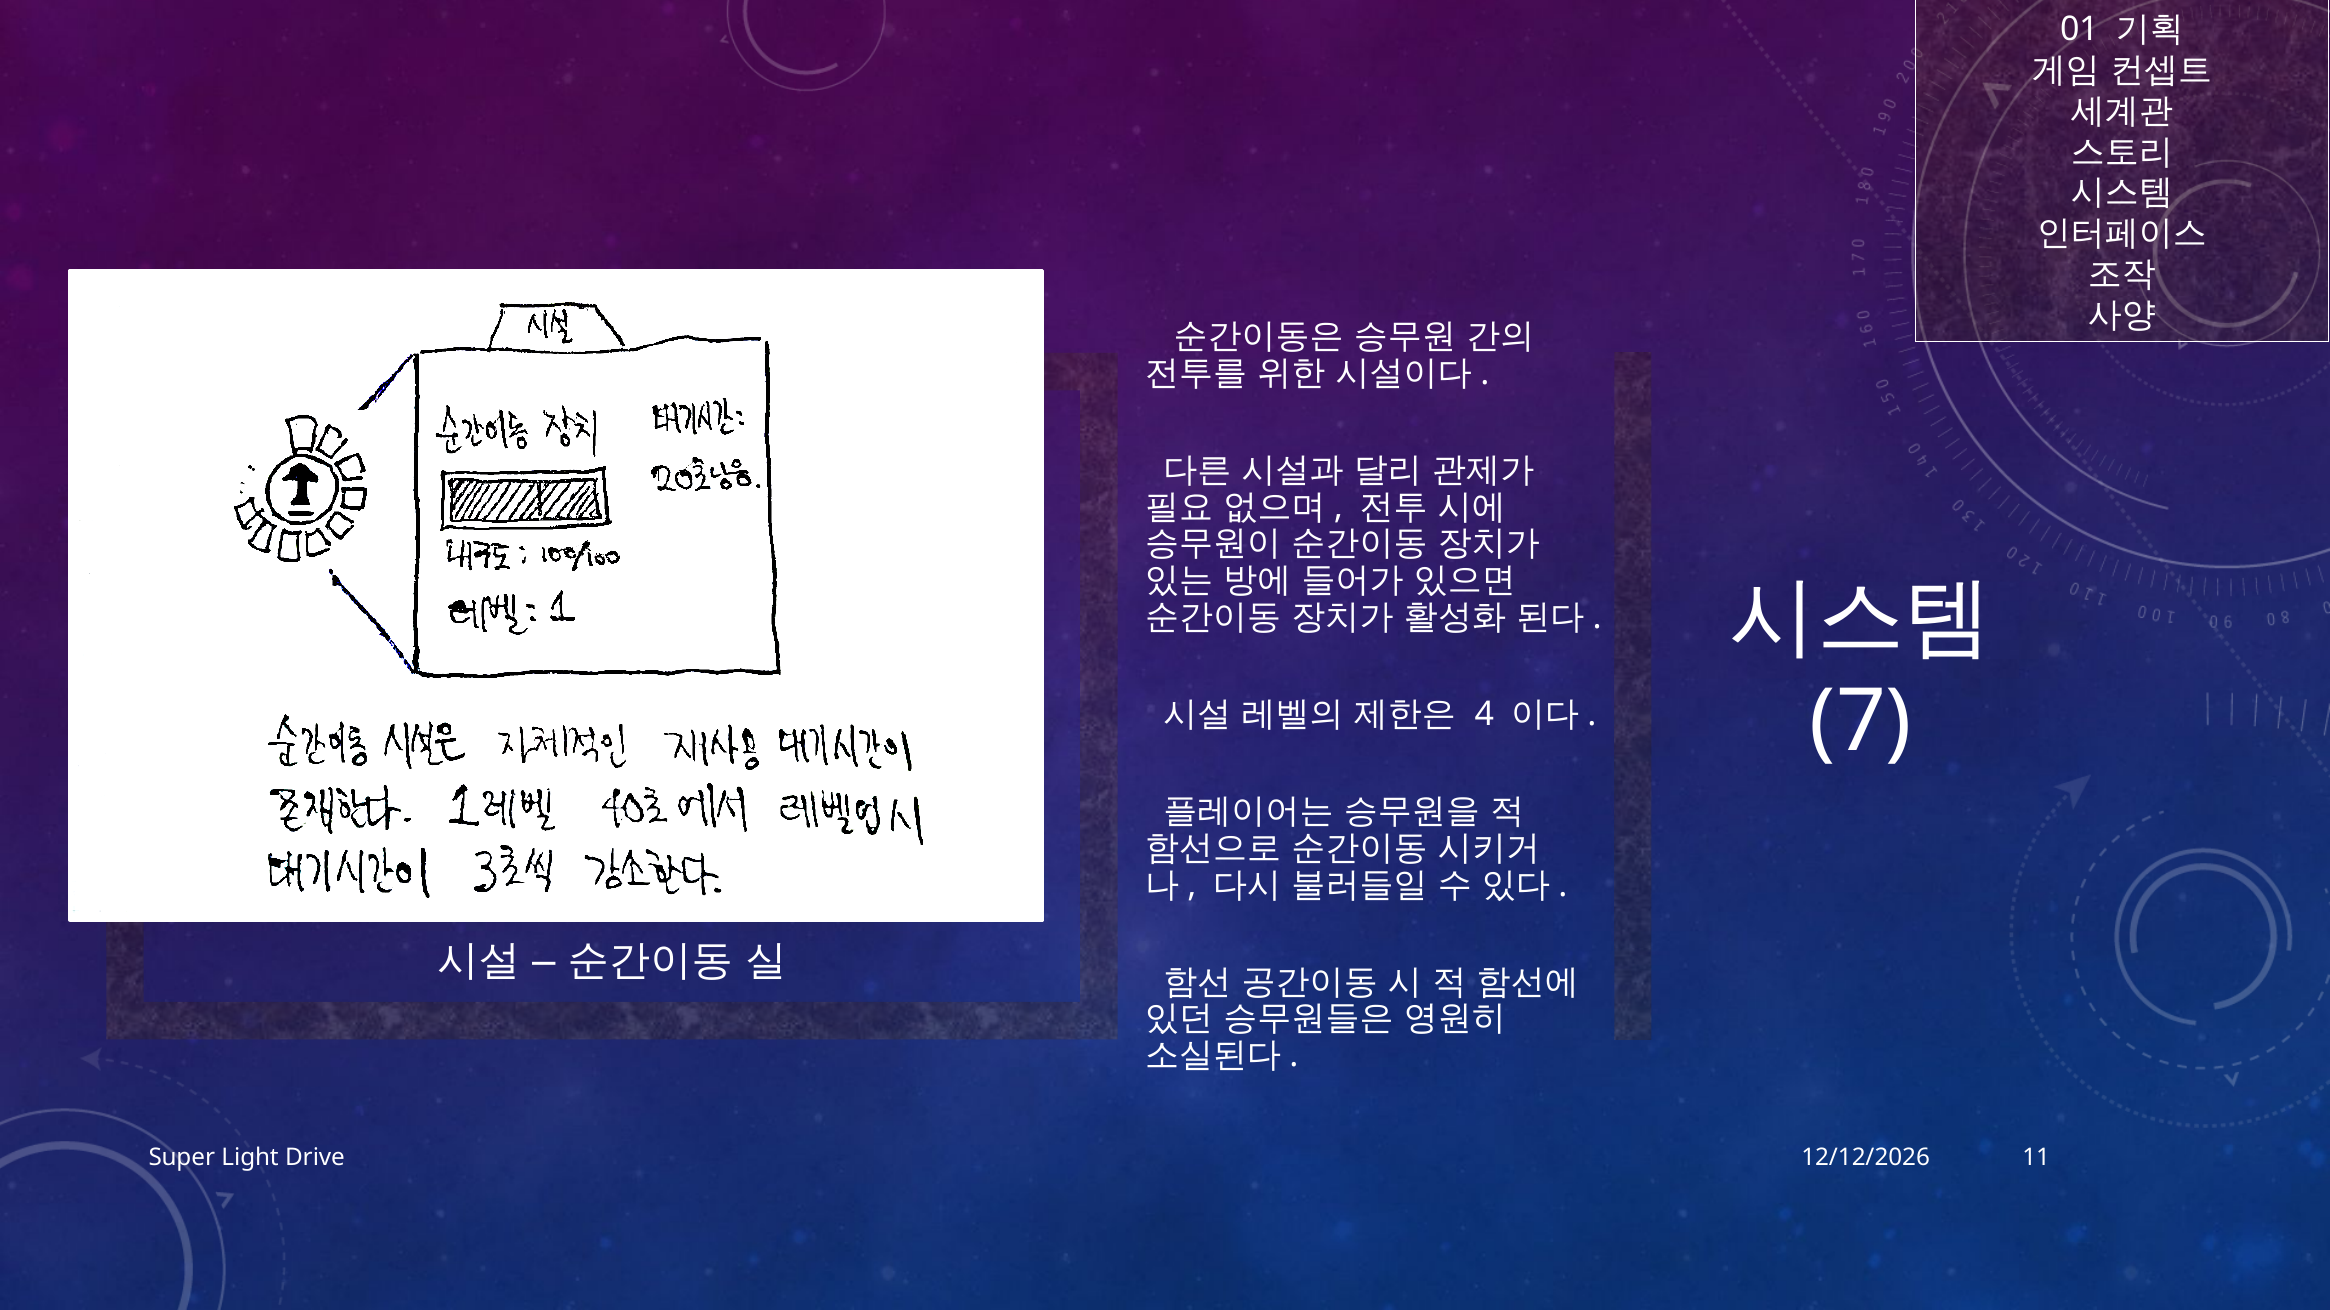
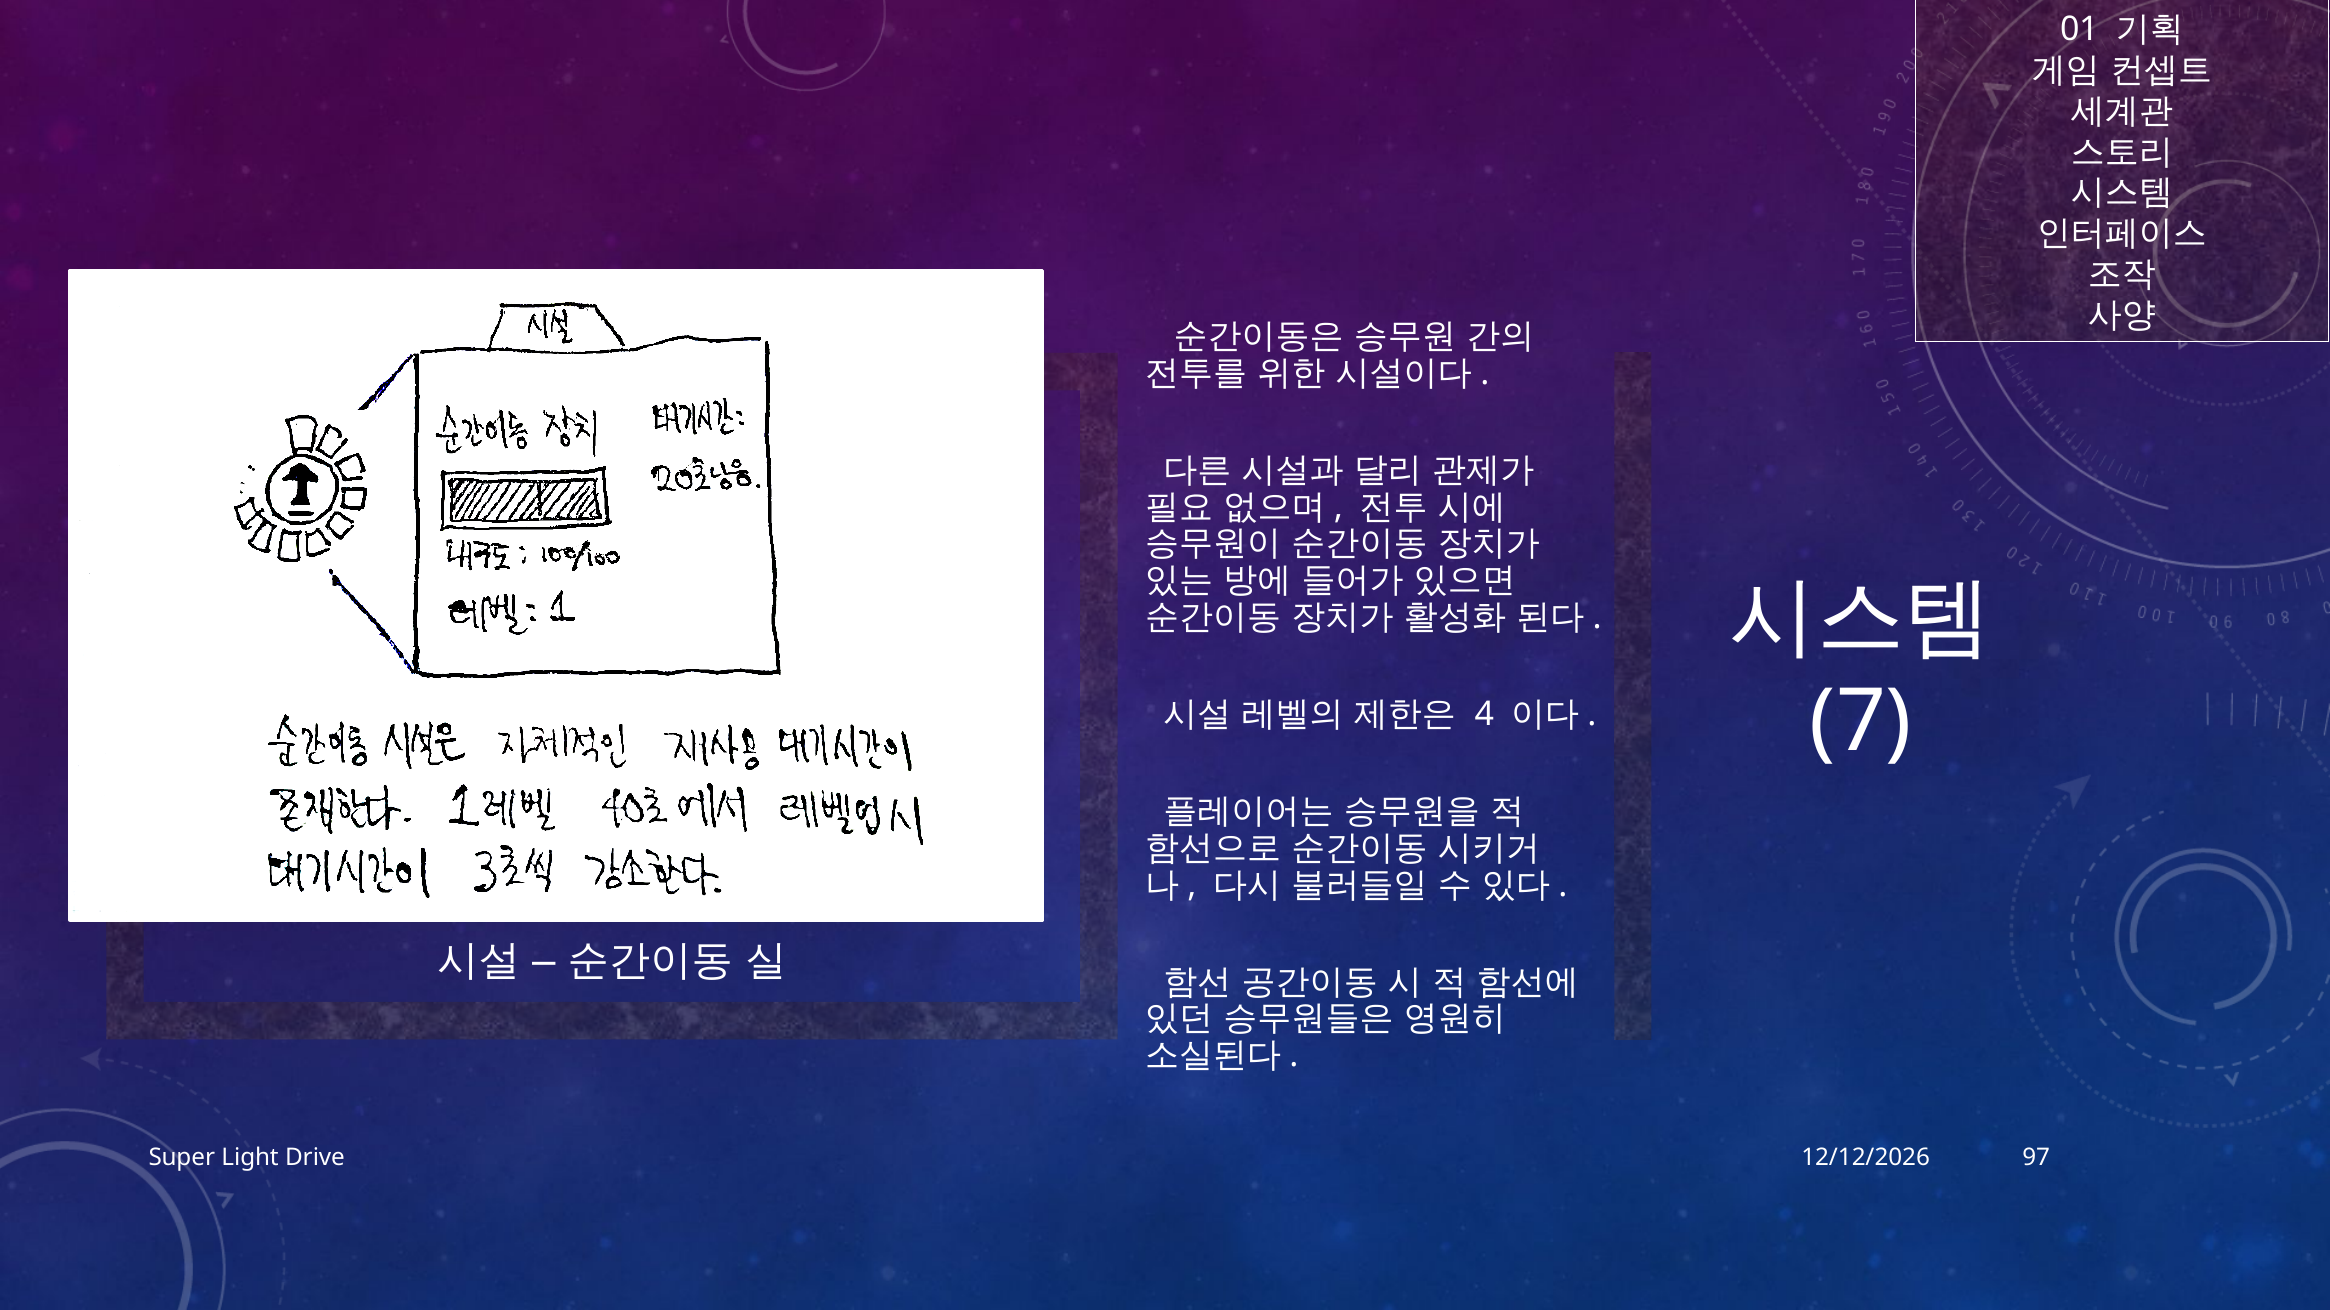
11: 11 -> 97 (2036, 1158)
